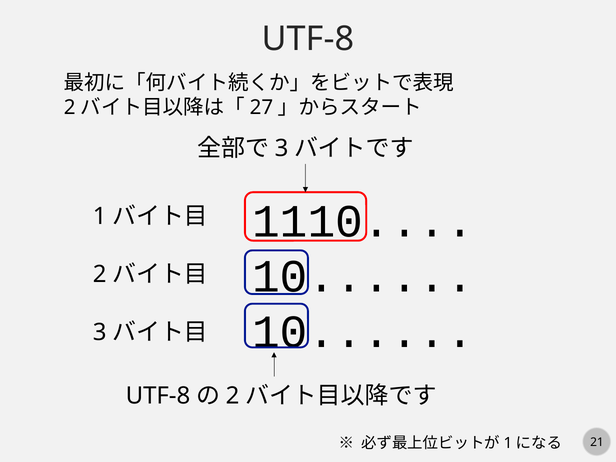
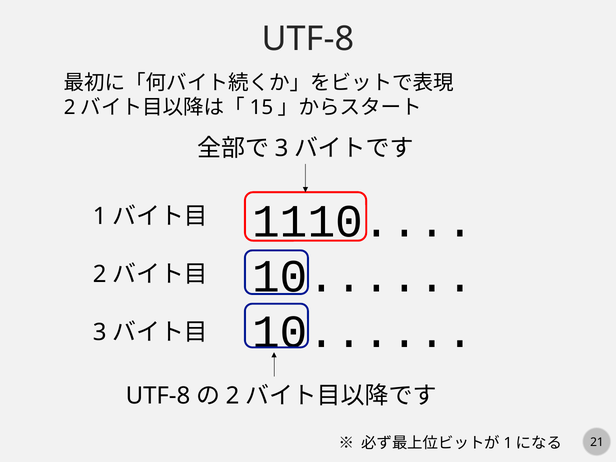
27: 27 -> 15 (261, 107)
